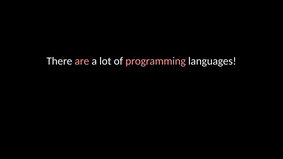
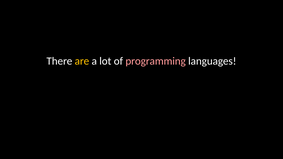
are colour: pink -> yellow (82, 61)
